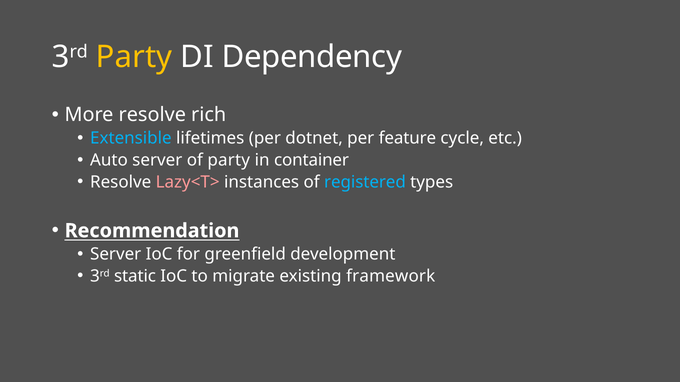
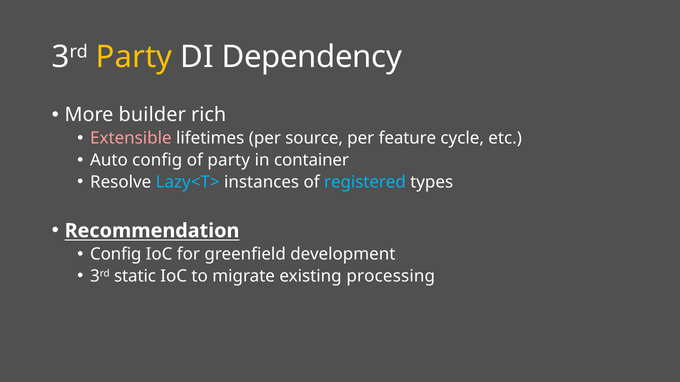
More resolve: resolve -> builder (152, 115)
Extensible colour: light blue -> pink (131, 138)
dotnet: dotnet -> source (314, 138)
Auto server: server -> config (157, 160)
Lazy<T> colour: pink -> light blue (188, 182)
Server: Server -> Config (116, 254)
framework: framework -> processing (391, 276)
